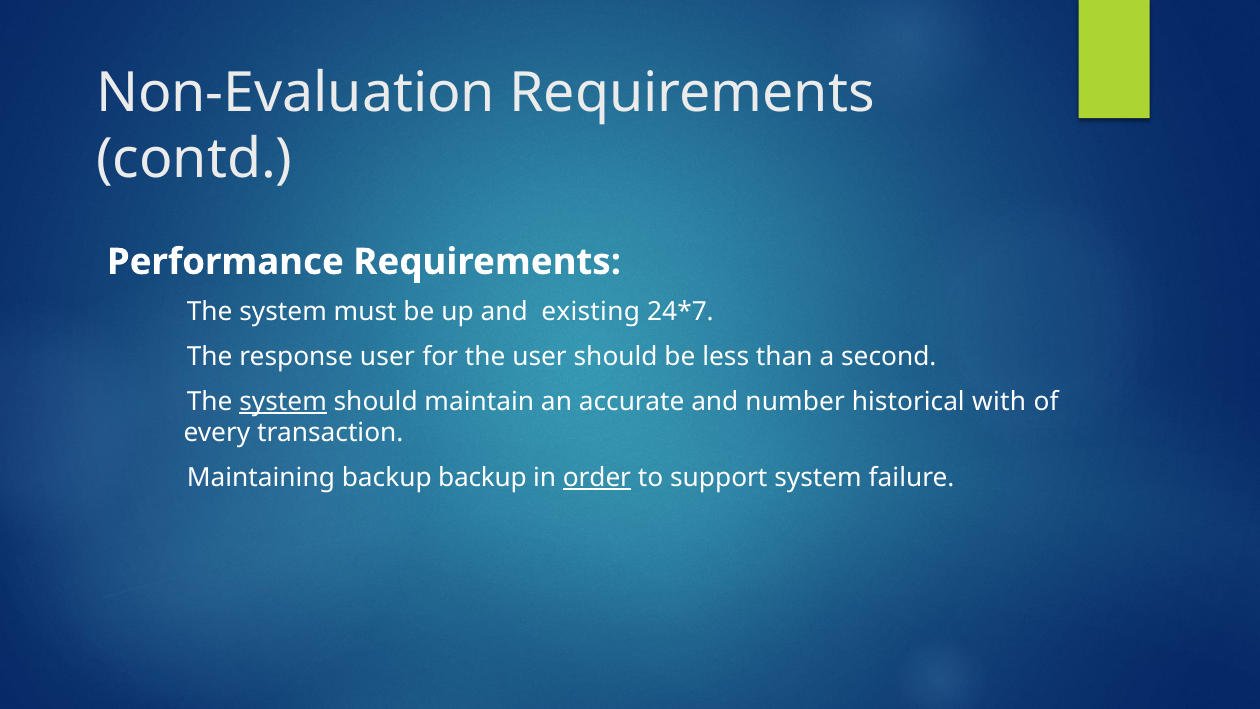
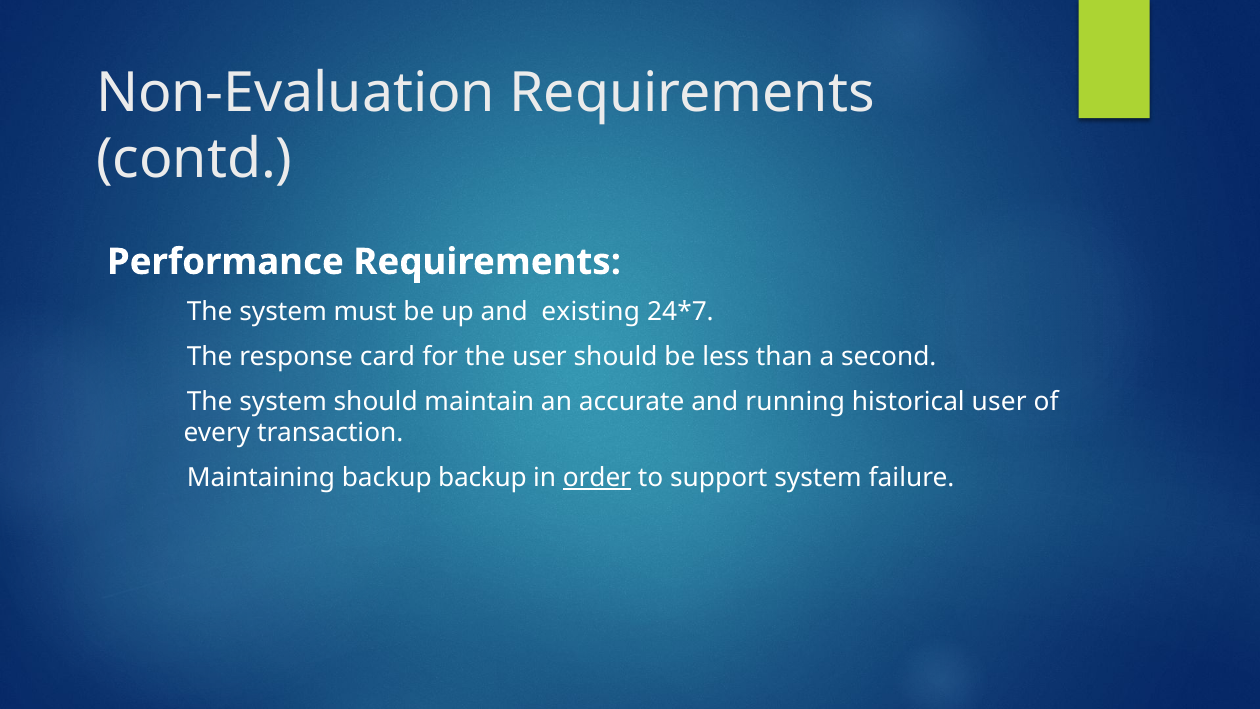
response user: user -> card (387, 357)
system underline: present -> none (283, 401)
number: number -> running (795, 401)
historical with: with -> user (999, 401)
